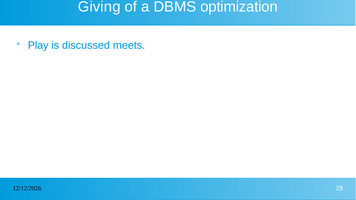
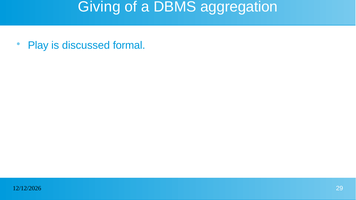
optimization: optimization -> aggregation (239, 7)
meets: meets -> formal (129, 45)
